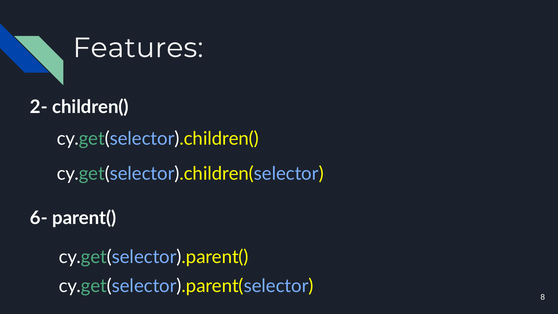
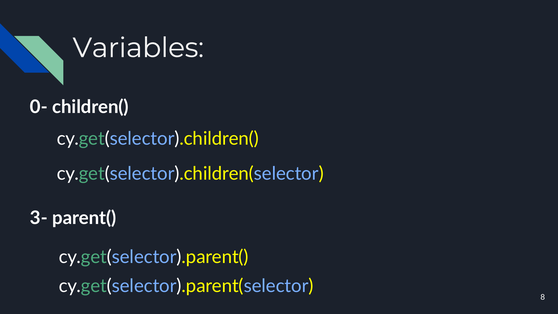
Features: Features -> Variables (138, 48)
2-: 2- -> 0- (39, 107)
6-: 6- -> 3- (39, 218)
